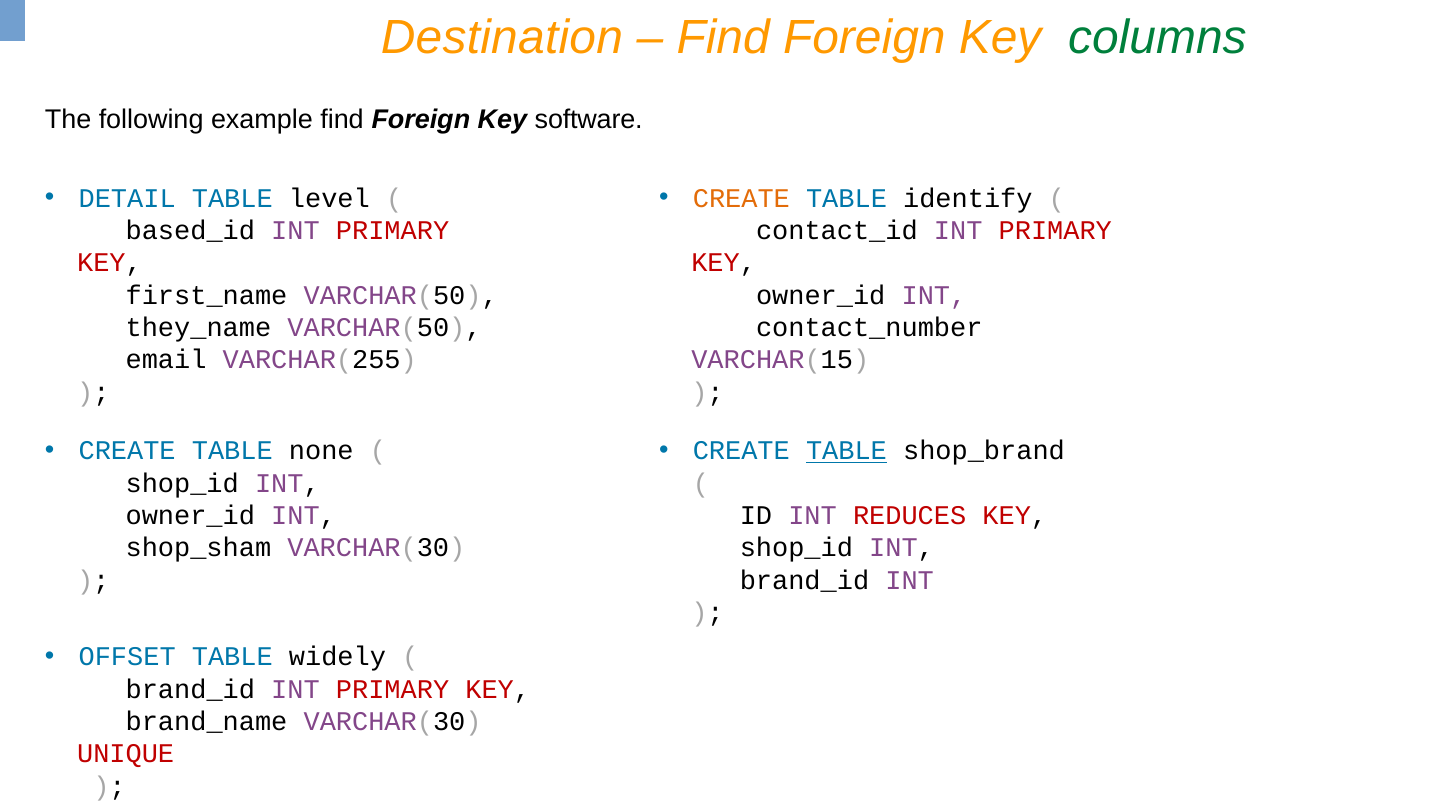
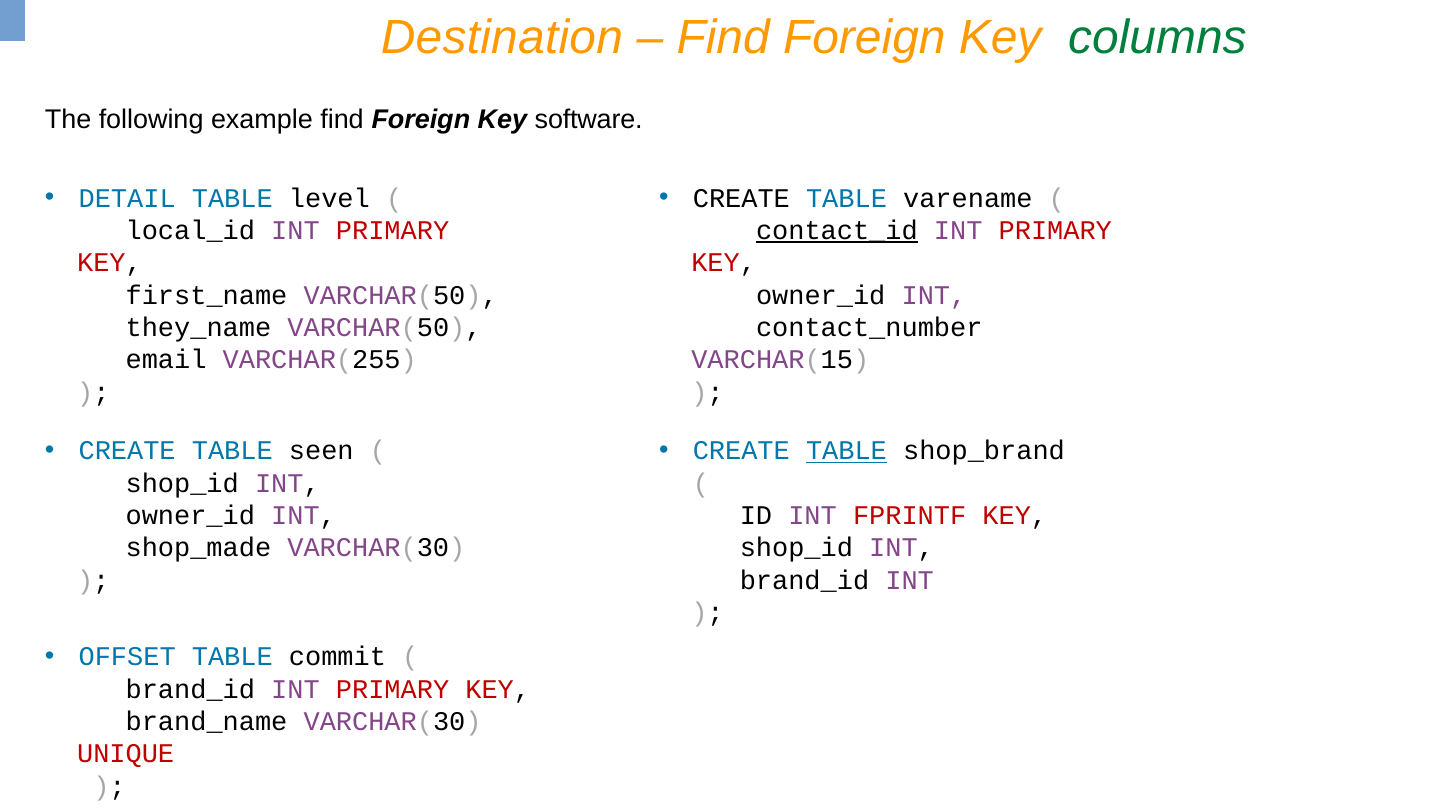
CREATE colour: orange -> black (741, 198)
identify: identify -> varename (968, 198)
based_id: based_id -> local_id (190, 230)
contact_id underline: none -> present (837, 230)
none: none -> seen (321, 451)
REDUCES: REDUCES -> FPRINTF (910, 516)
shop_sham: shop_sham -> shop_made (198, 548)
widely: widely -> commit (337, 657)
